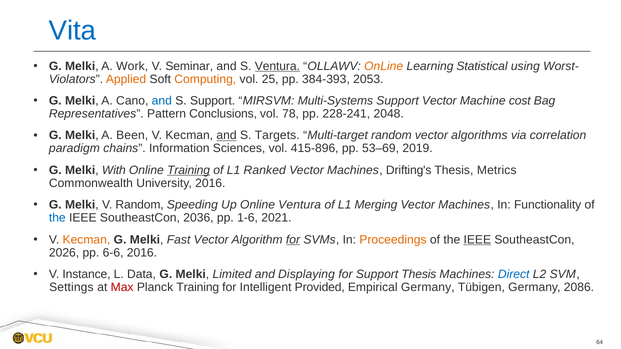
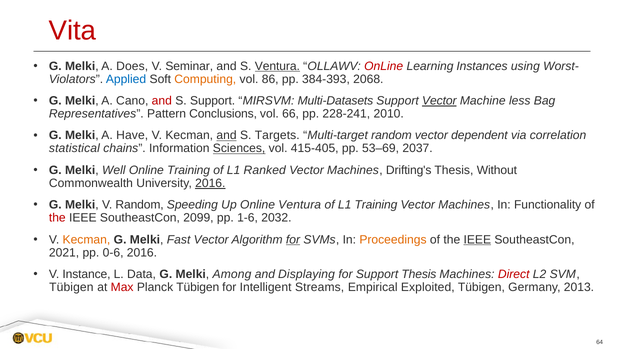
Vita colour: blue -> red (72, 31)
Work: Work -> Does (132, 66)
OnLine colour: orange -> red (384, 66)
Statistical: Statistical -> Instances (482, 66)
Applied colour: orange -> blue (126, 79)
25: 25 -> 86 (270, 79)
2053: 2053 -> 2068 (368, 79)
and colour: blue -> red (162, 101)
Multi-Systems: Multi-Systems -> Multi-Datasets (335, 101)
Vector underline: none -> present (439, 101)
cost: cost -> less (520, 101)
78: 78 -> 66 (291, 114)
2048: 2048 -> 2010 (389, 114)
Been: Been -> Have (132, 136)
algorithms: algorithms -> dependent (479, 136)
paradigm: paradigm -> statistical (74, 149)
Sciences underline: none -> present (239, 149)
415-896: 415-896 -> 415-405 (315, 149)
2019: 2019 -> 2037 (418, 149)
With: With -> Well (114, 170)
Training underline: present -> none (189, 170)
Metrics: Metrics -> Without (497, 170)
2016 underline: none -> present (210, 183)
L1 Merging: Merging -> Training (376, 205)
the colour: blue -> red (57, 218)
2036: 2036 -> 2099 (198, 218)
2021: 2021 -> 2032 (276, 218)
2026: 2026 -> 2021 (64, 253)
6-6: 6-6 -> 0-6 (113, 253)
Limited: Limited -> Among (232, 275)
Direct colour: blue -> red (514, 275)
Settings: Settings -> Tübigen (71, 288)
Planck Training: Training -> Tübigen (198, 288)
Provided: Provided -> Streams (320, 288)
Empirical Germany: Germany -> Exploited (428, 288)
2086: 2086 -> 2013 (579, 288)
